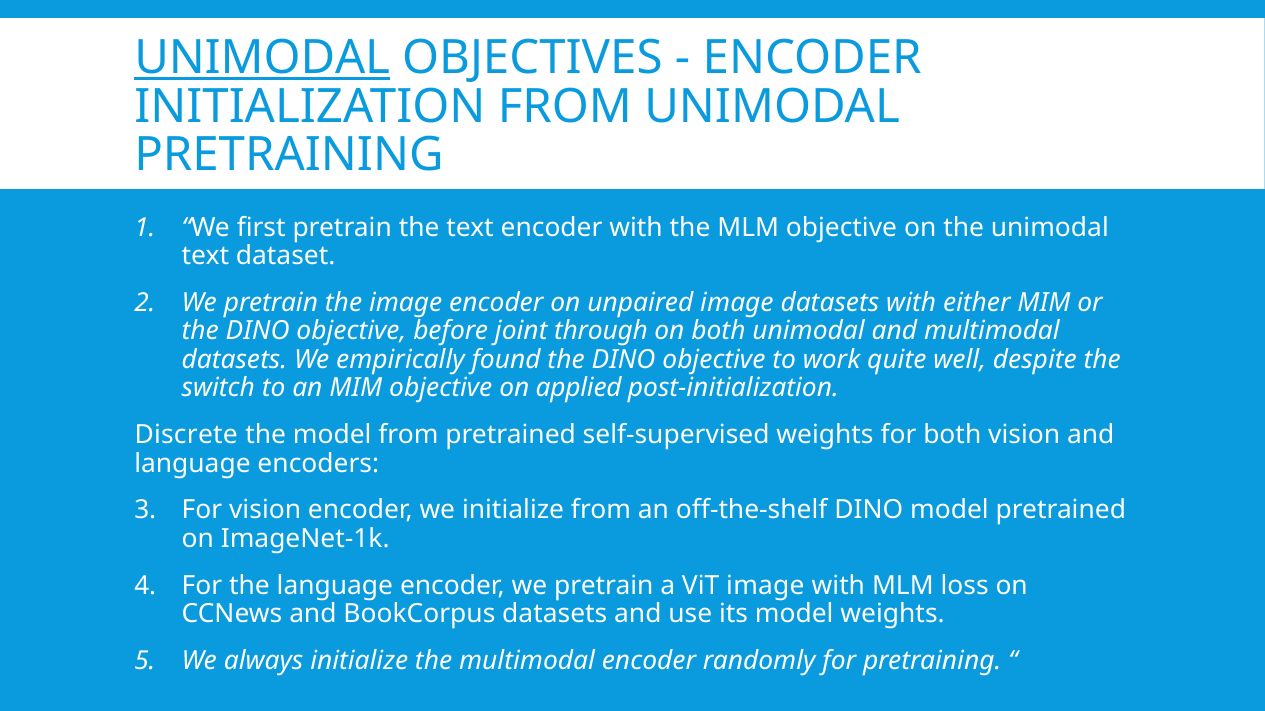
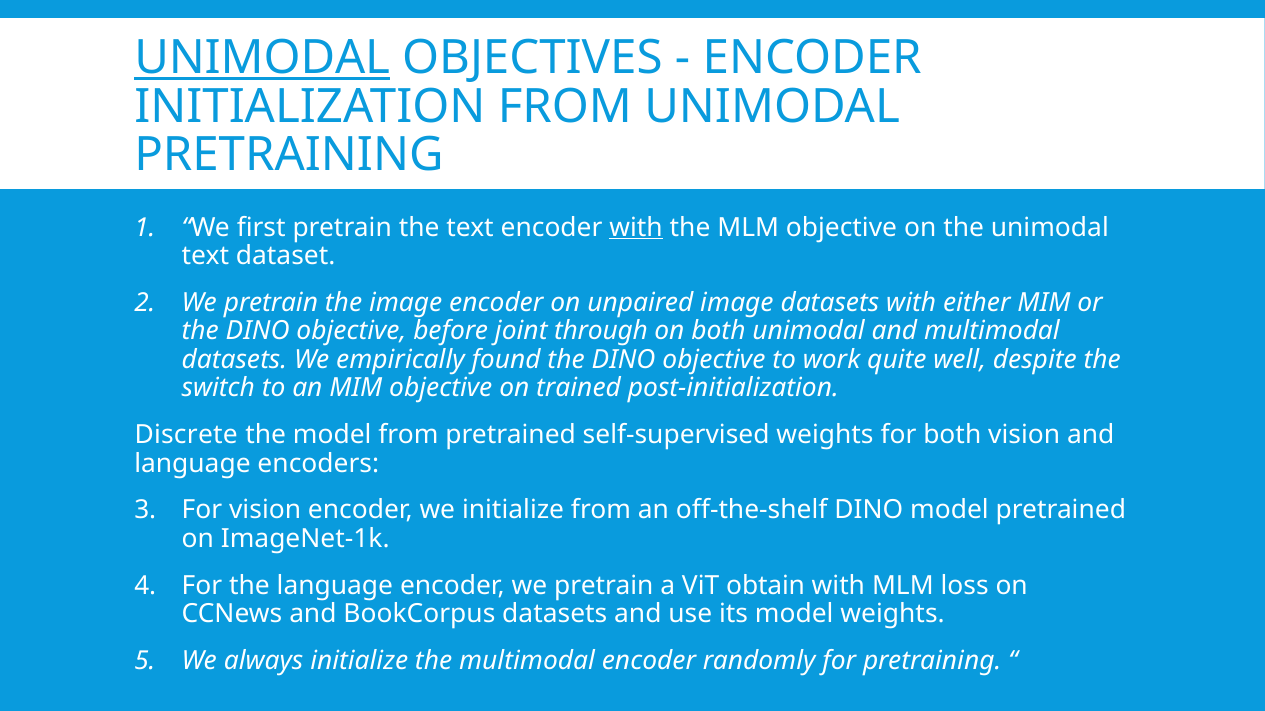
with underline: none -> present (636, 228)
applied: applied -> trained (579, 388)
ViT image: image -> obtain (766, 586)
